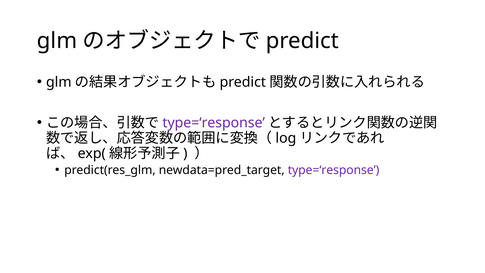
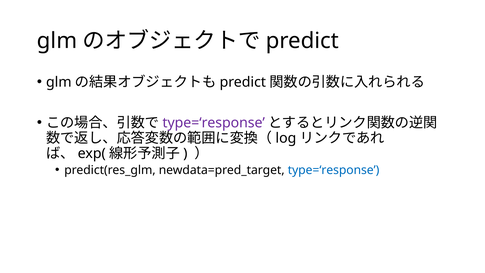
type=‘response colour: purple -> blue (334, 170)
